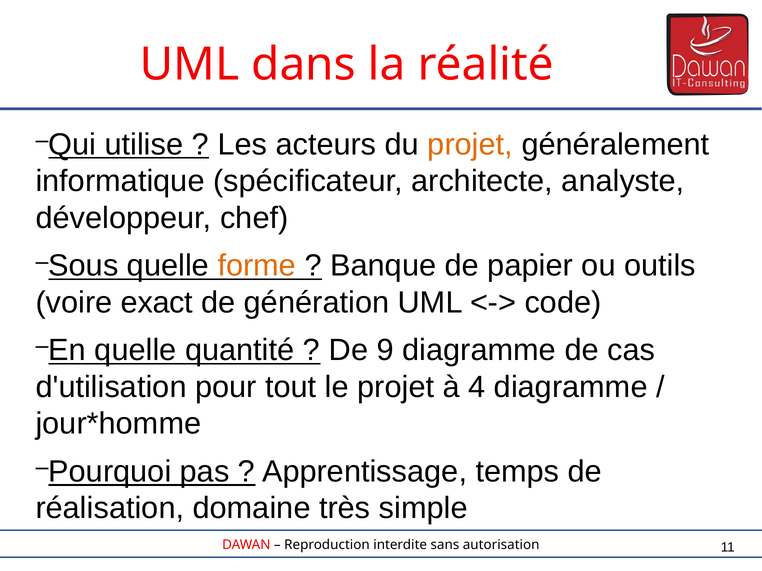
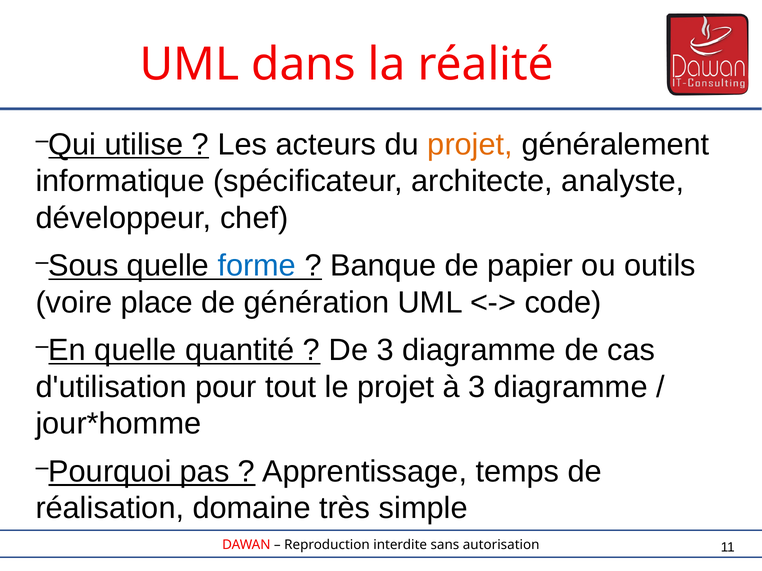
forme colour: orange -> blue (257, 266)
exact: exact -> place (157, 303)
De 9: 9 -> 3 (385, 350)
à 4: 4 -> 3 (477, 387)
